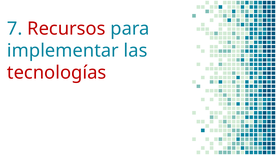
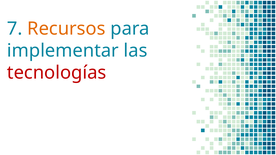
Recursos colour: red -> orange (66, 29)
